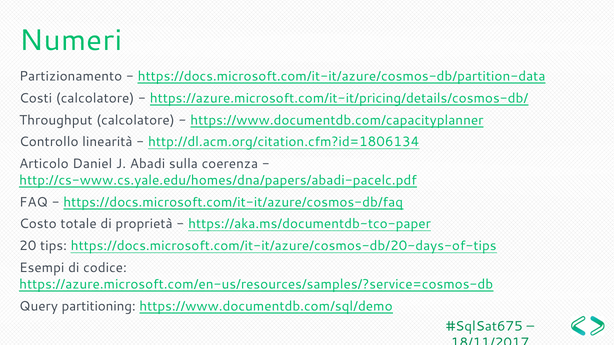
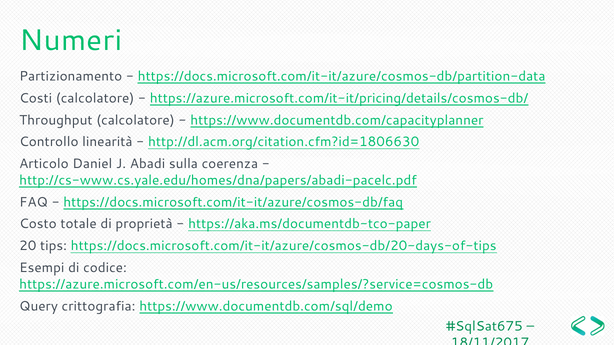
http://dl.acm.org/citation.cfm?id=1806134: http://dl.acm.org/citation.cfm?id=1806134 -> http://dl.acm.org/citation.cfm?id=1806630 (284, 142)
partitioning: partitioning -> crittografia (99, 306)
